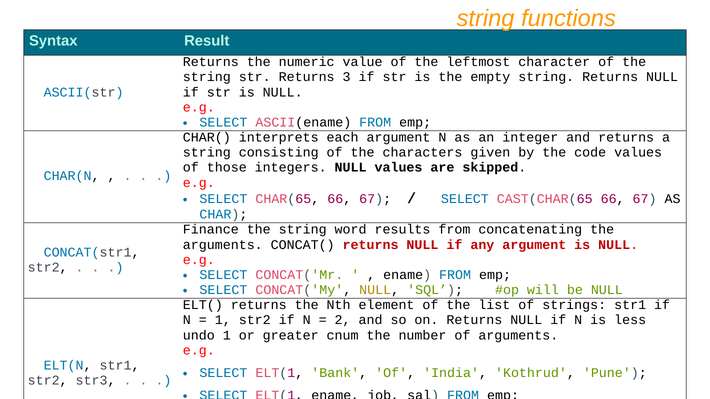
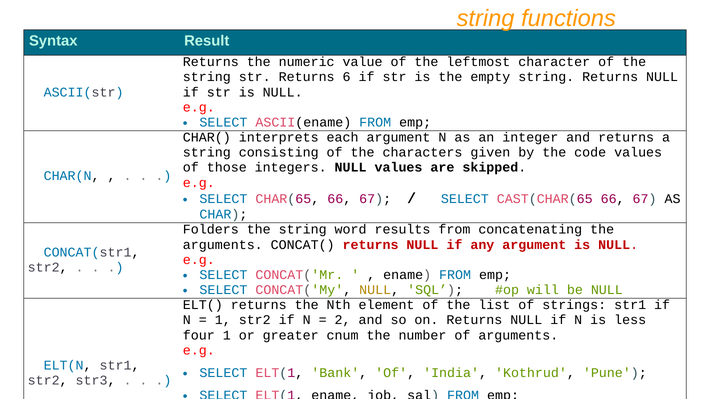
3: 3 -> 6 (347, 77)
Finance: Finance -> Folders (211, 230)
undo: undo -> four (199, 335)
